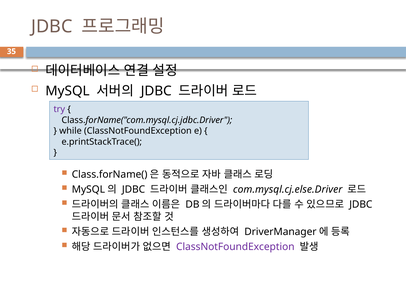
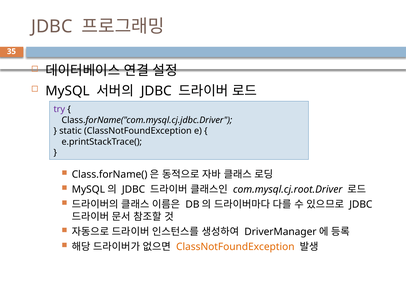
while: while -> static (70, 131)
com.mysql.cj.else.Driver: com.mysql.cj.else.Driver -> com.mysql.cj.root.Driver (288, 189)
ClassNotFoundException colour: purple -> orange (235, 246)
